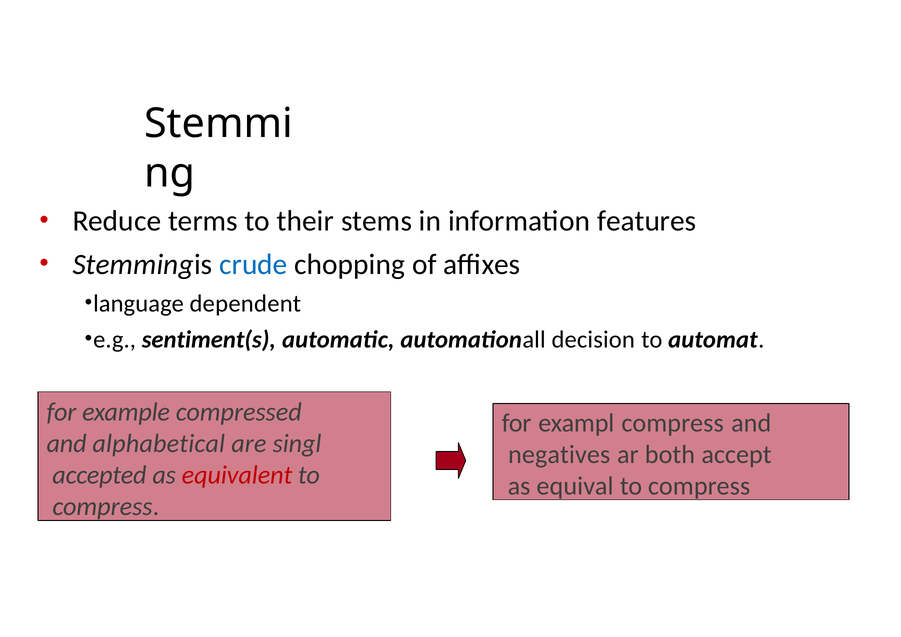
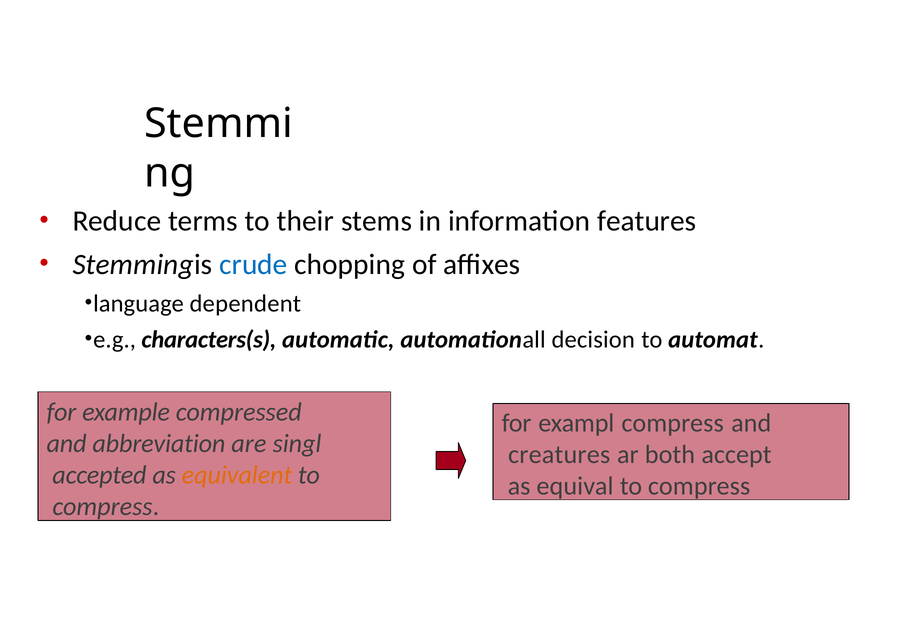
sentiment(s: sentiment(s -> characters(s (209, 339)
alphabetical: alphabetical -> abbreviation (159, 443)
negatives: negatives -> creatures (559, 454)
equivalent colour: red -> orange (237, 475)
